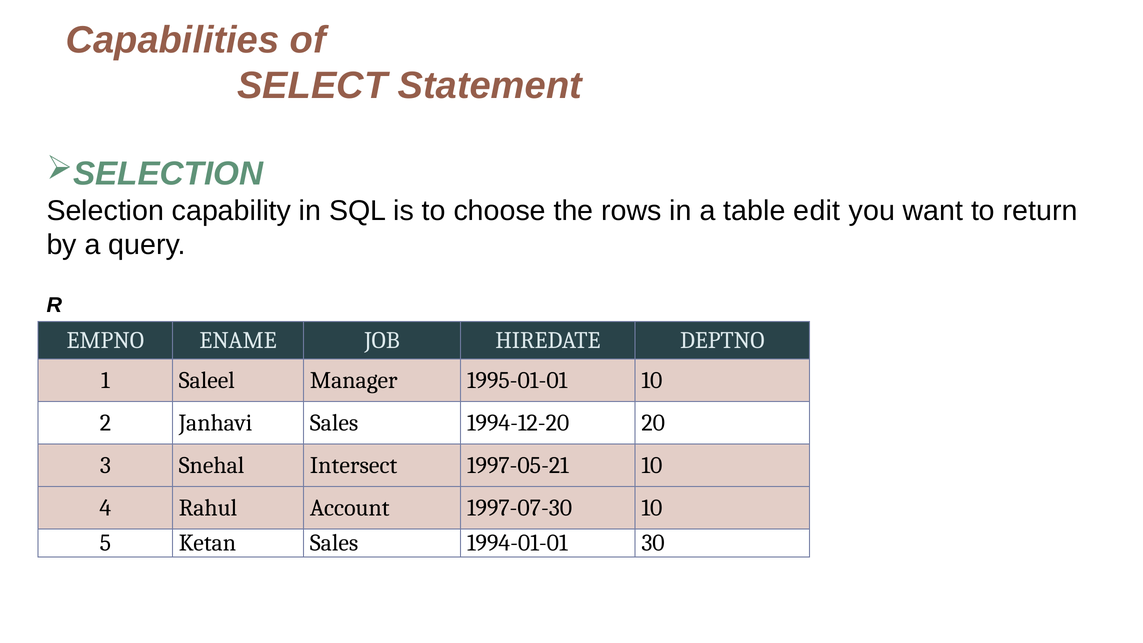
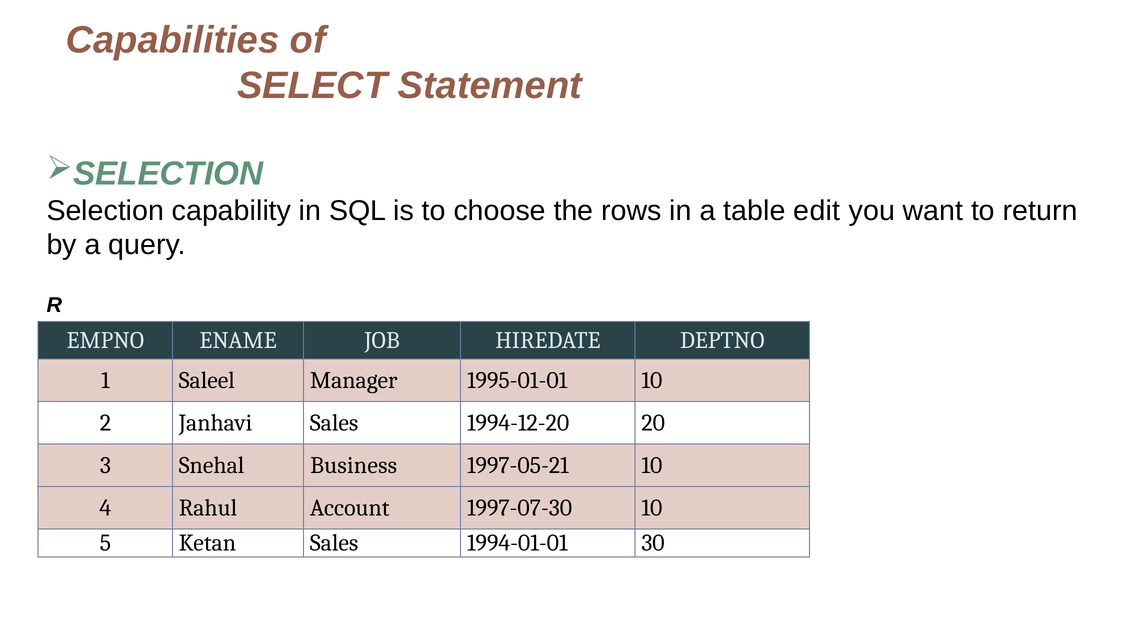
Intersect: Intersect -> Business (354, 465)
